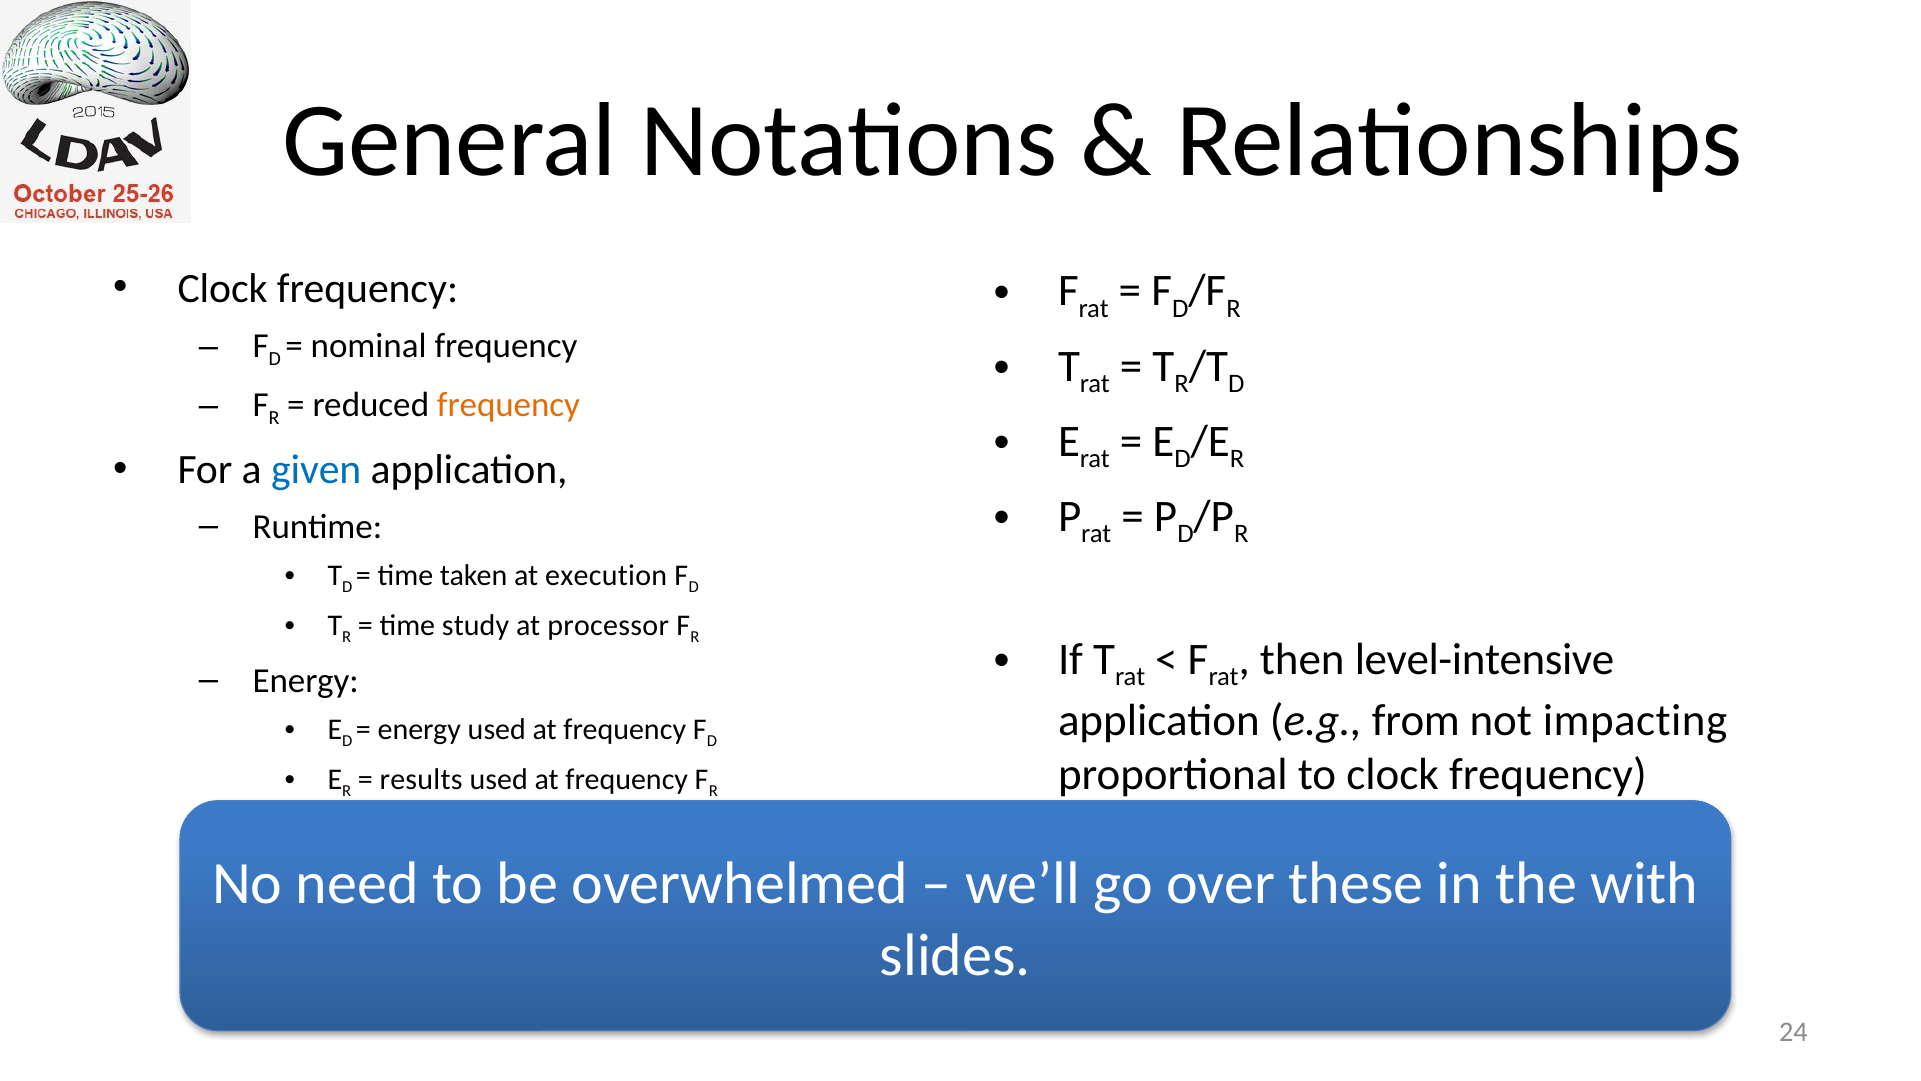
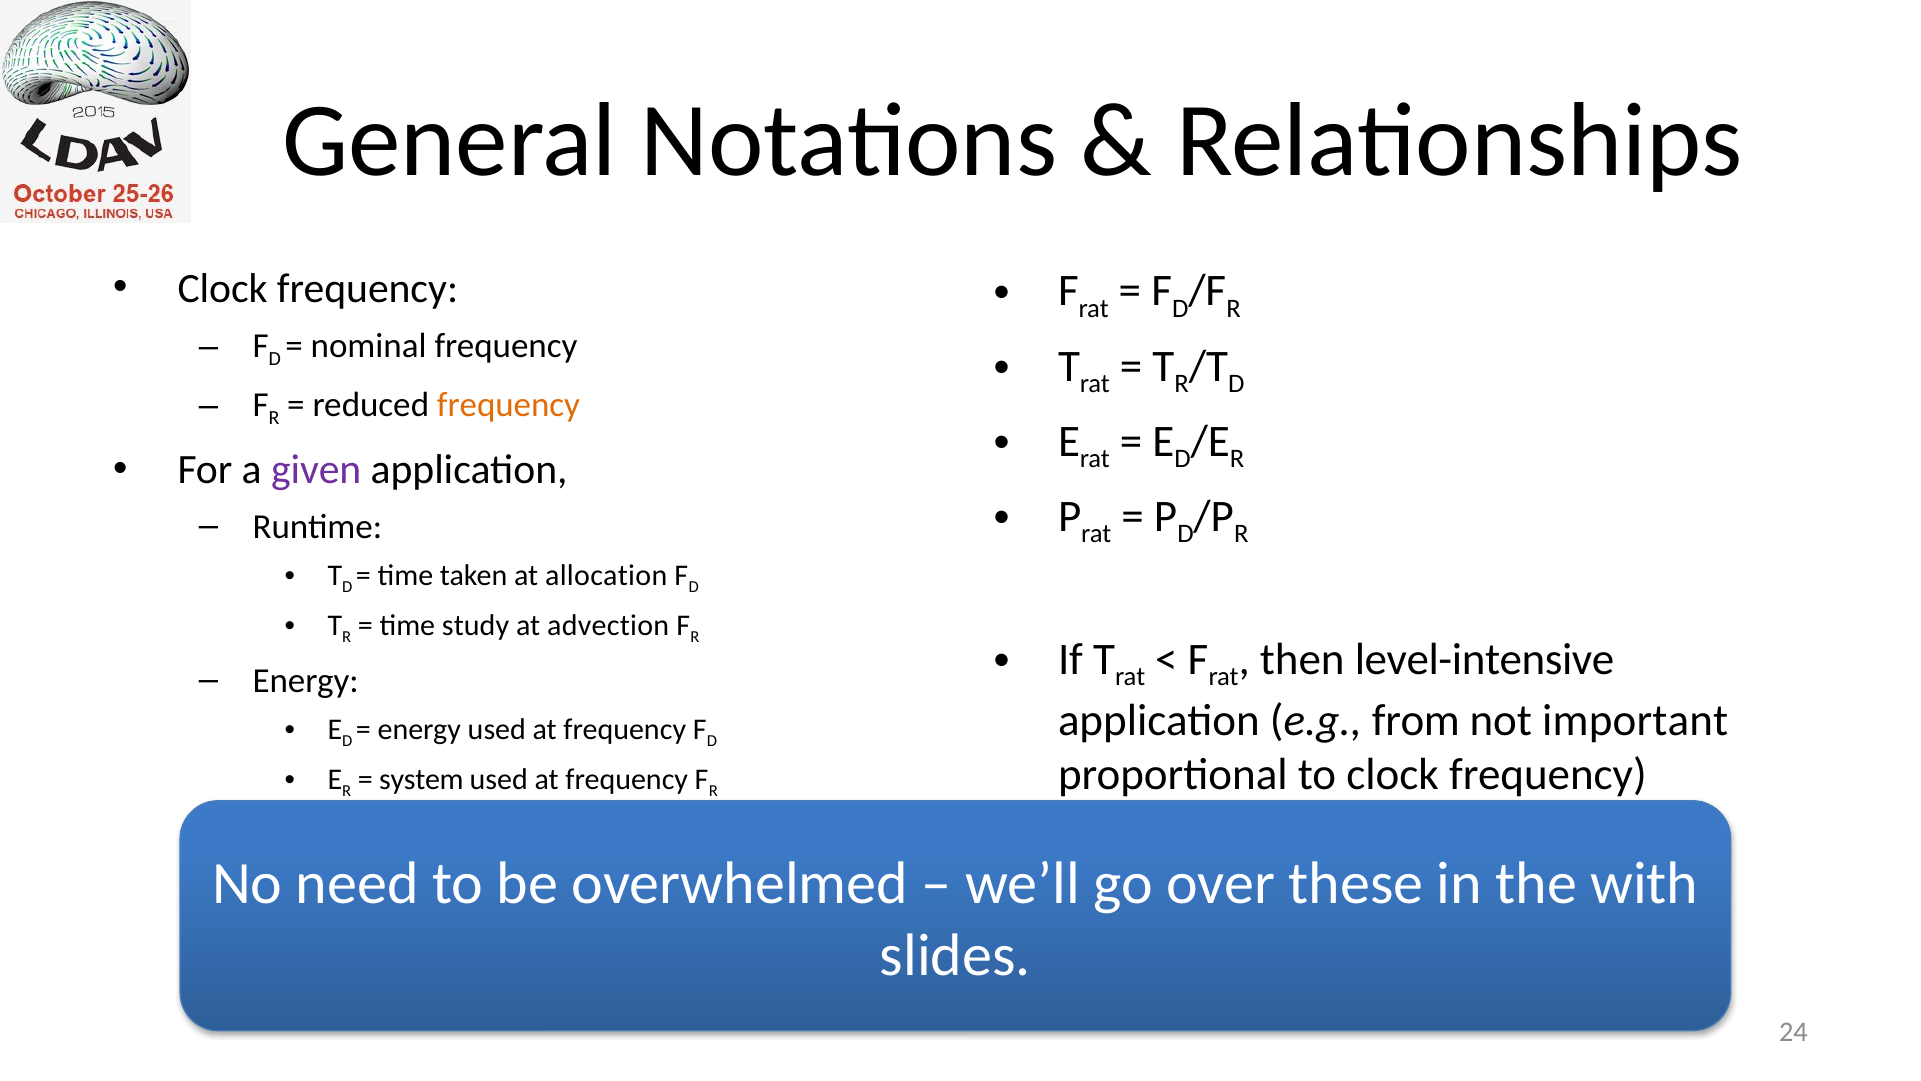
given colour: blue -> purple (316, 470)
execution: execution -> allocation (606, 575)
processor: processor -> advection (608, 625)
impacting: impacting -> important (1635, 721)
results: results -> system (421, 779)
